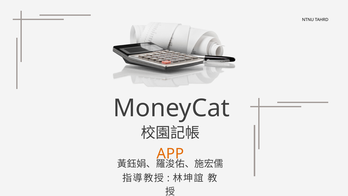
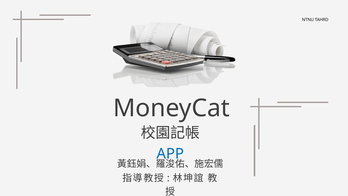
APP colour: orange -> blue (170, 154)
